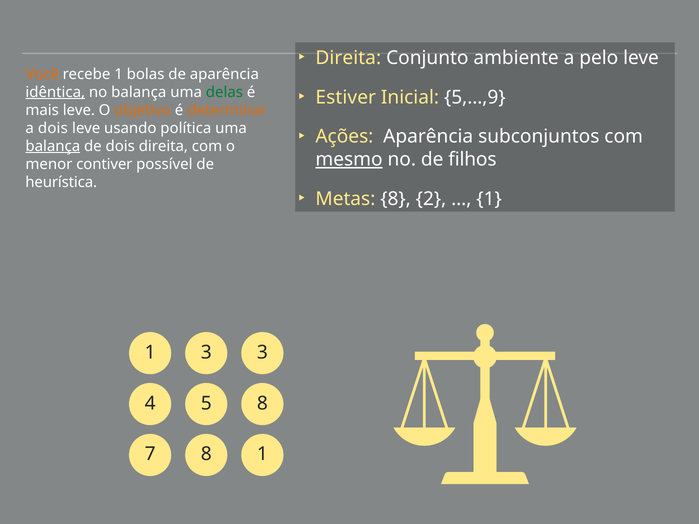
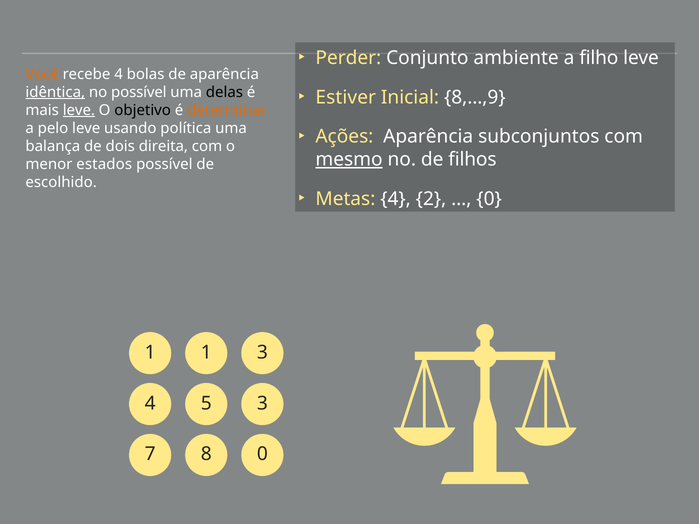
Direita: Direita -> Perder (348, 58)
pelo: pelo -> filho (599, 58)
recebe 1: 1 -> 4 (119, 74)
no balança: balança -> possível (139, 92)
delas colour: green -> black (224, 92)
5,…,9: 5,…,9 -> 8,…,9 (475, 97)
leve underline: none -> present (79, 110)
objetivo colour: orange -> black (143, 110)
a dois: dois -> pelo (53, 128)
balança underline: present -> none (53, 146)
contiver: contiver -> estados (104, 164)
heurística: heurística -> escolhido (61, 182)
Metas 8: 8 -> 4 (396, 199)
1: 1 -> 0 (489, 199)
1 3: 3 -> 1 (206, 352)
5 8: 8 -> 3 (262, 403)
8 1: 1 -> 0 (262, 454)
